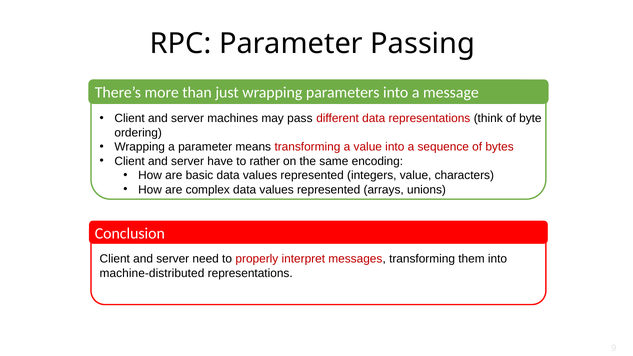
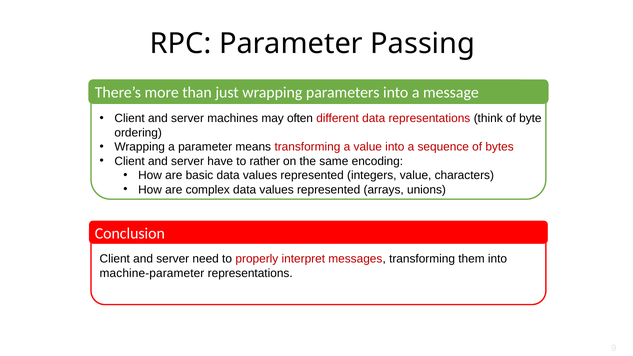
pass: pass -> often (300, 118)
machine-distributed: machine-distributed -> machine-parameter (152, 273)
